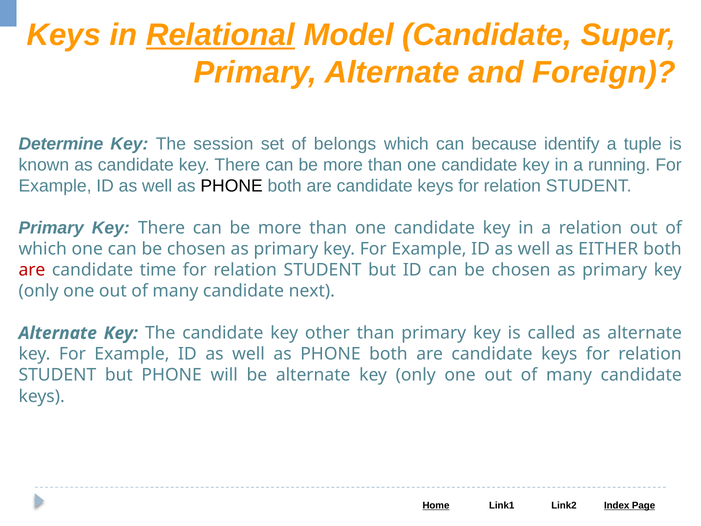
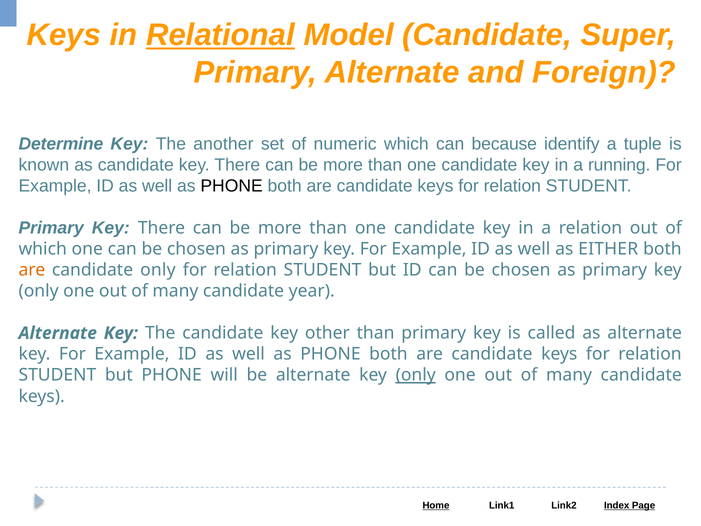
session: session -> another (223, 144)
belongs: belongs -> numeric (345, 144)
are colour: red -> orange (32, 270)
candidate time: time -> only (158, 270)
next: next -> year (312, 291)
only underline: none -> present (416, 375)
